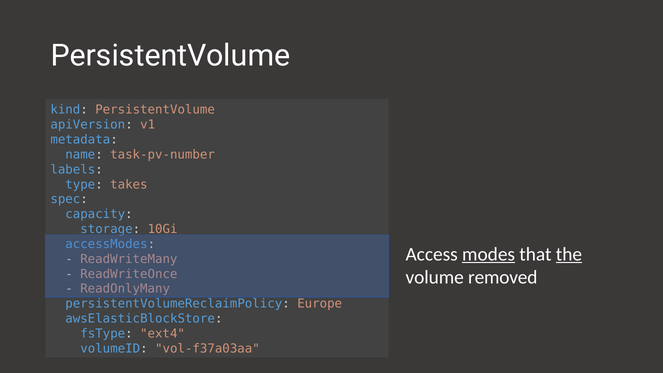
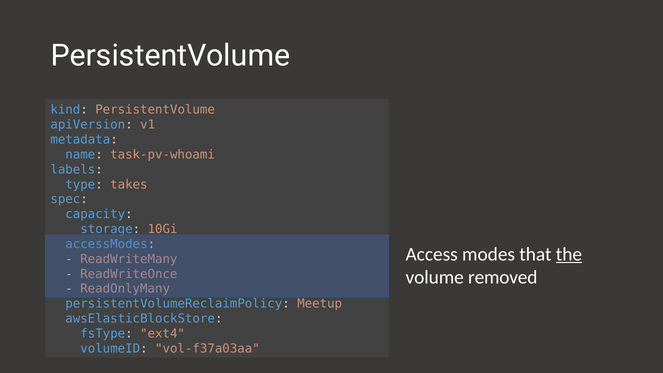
task-pv-number: task-pv-number -> task-pv-whoami (163, 155)
modes underline: present -> none (489, 254)
Europe: Europe -> Meetup (320, 304)
